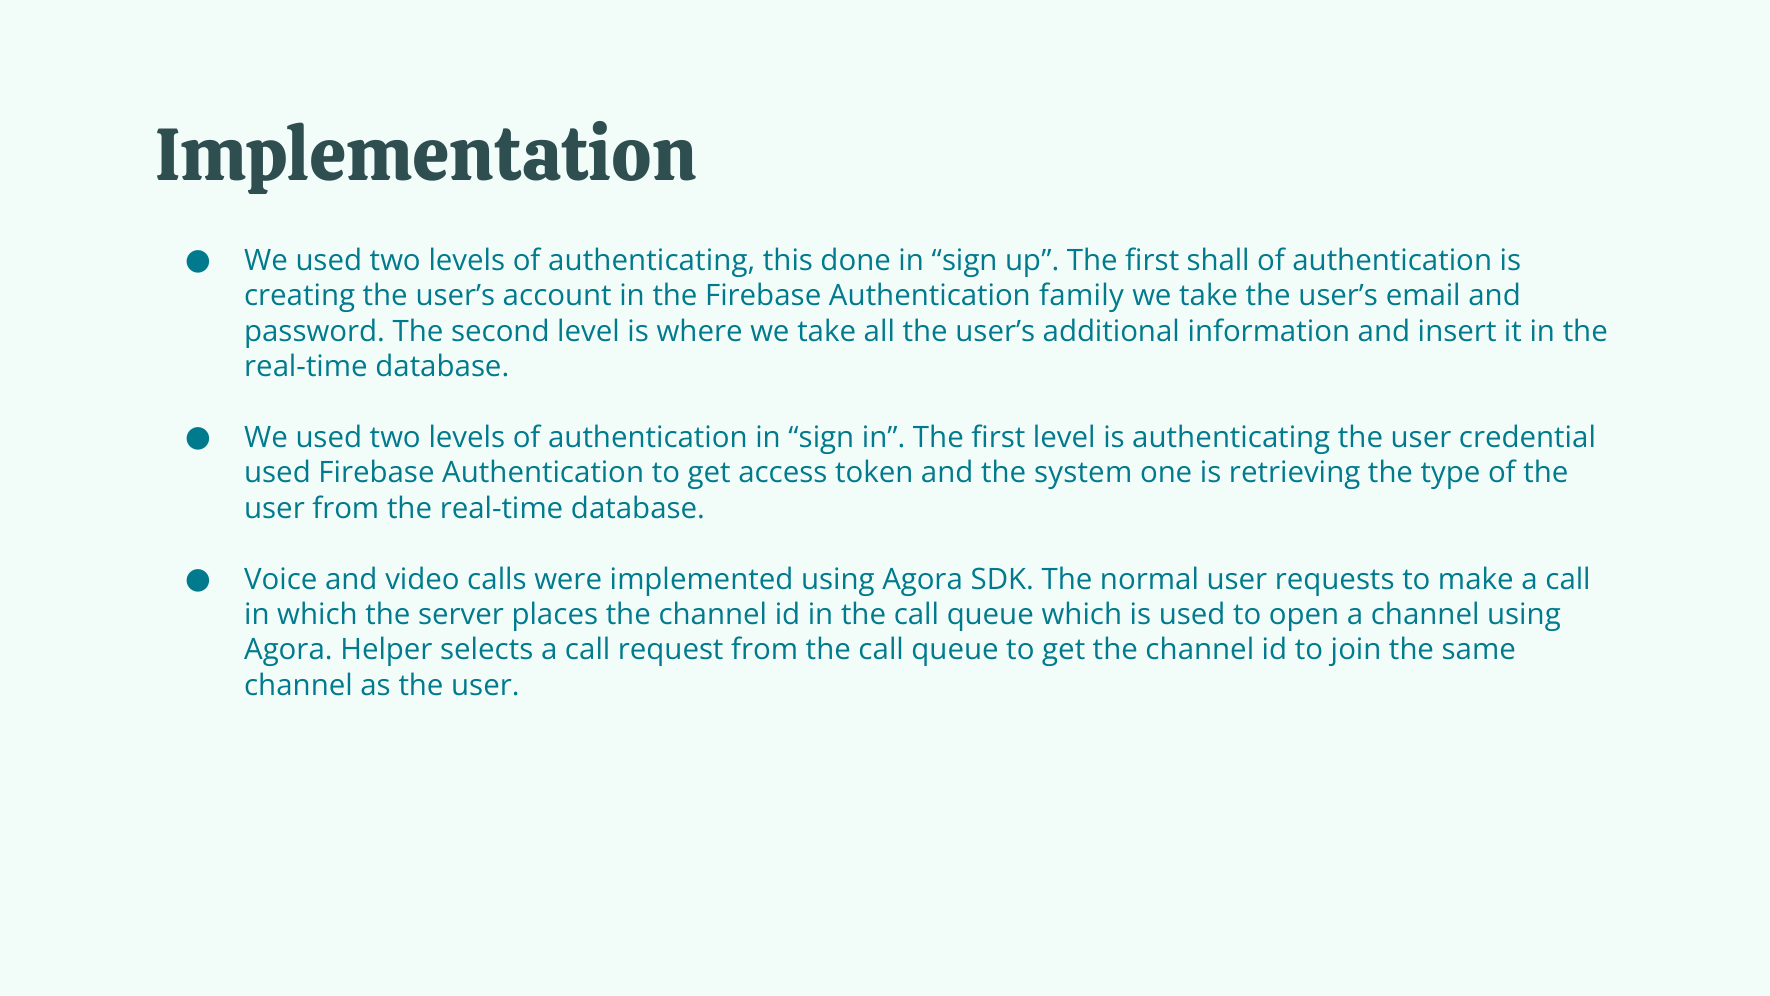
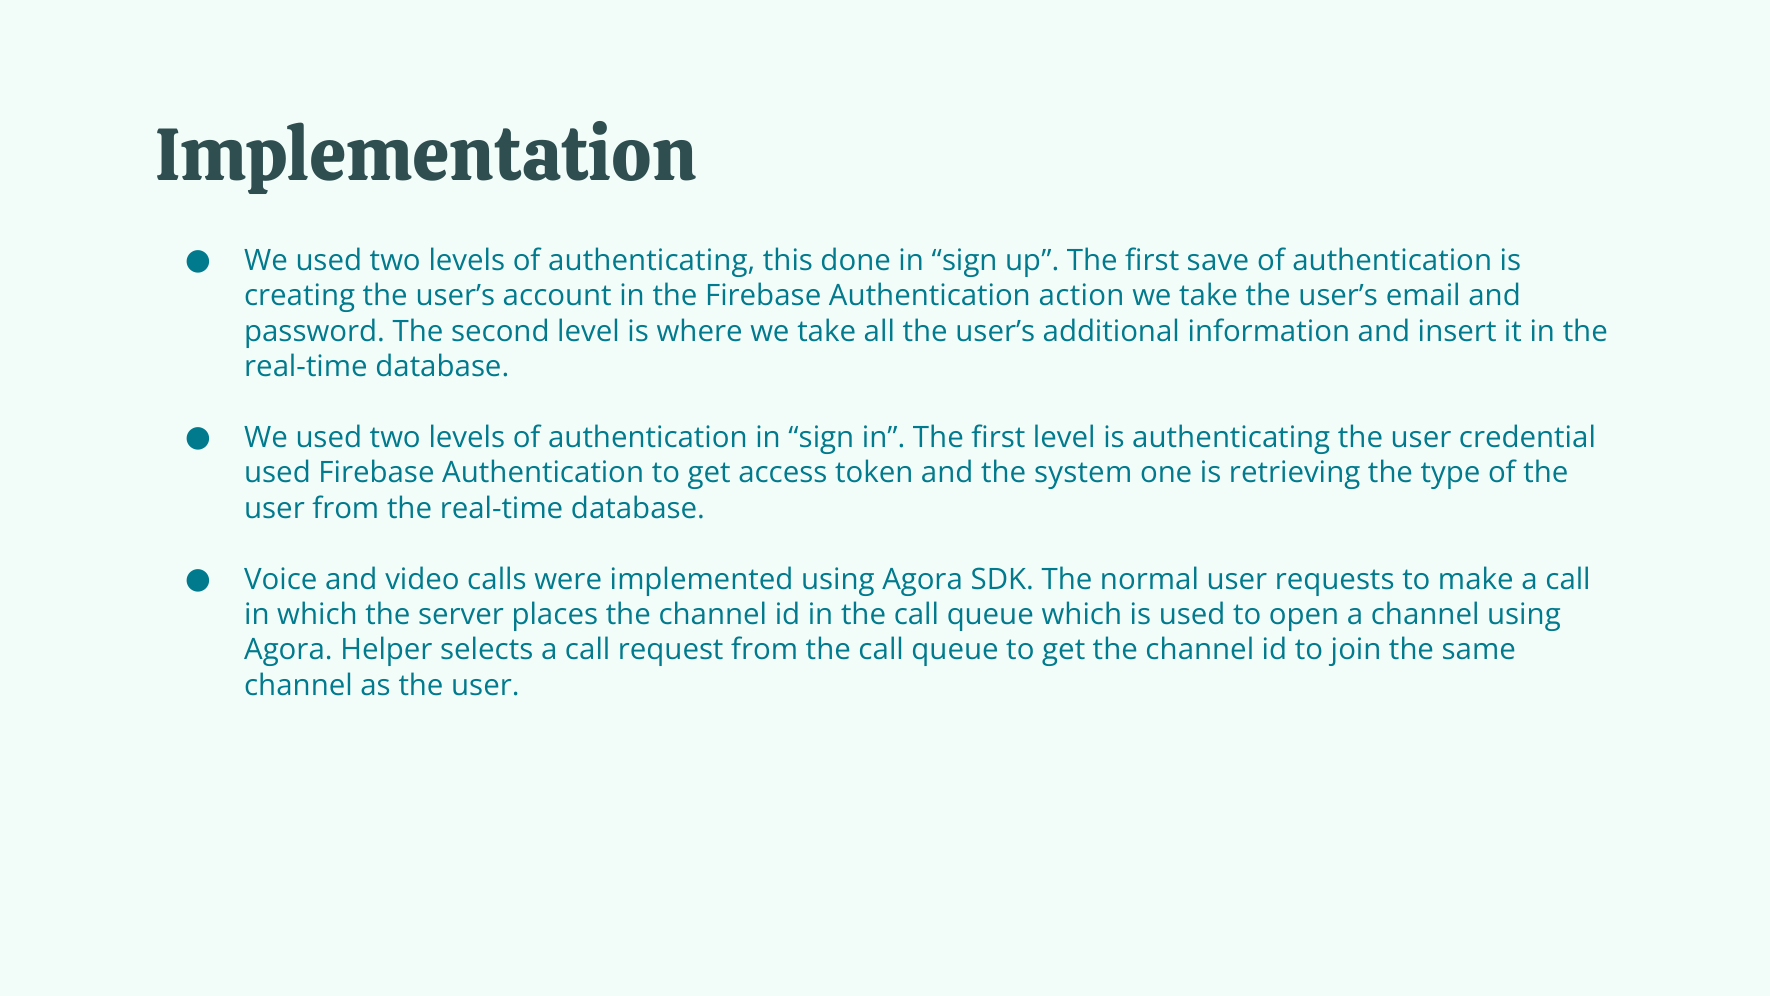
shall: shall -> save (1218, 261)
family: family -> action (1082, 296)
